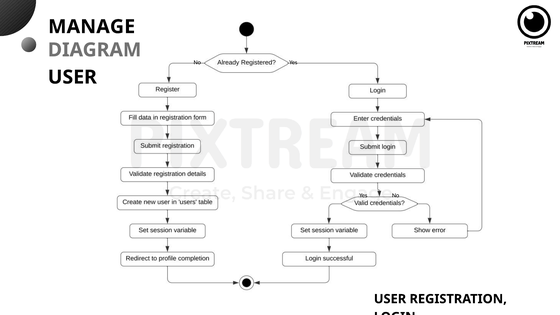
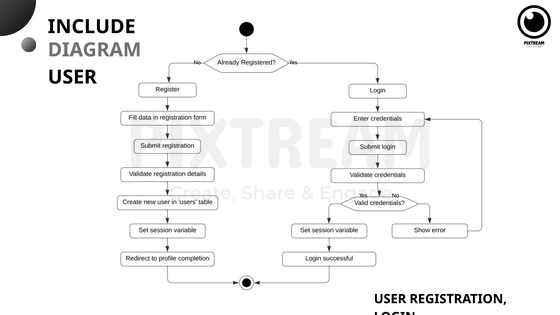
MANAGE: MANAGE -> INCLUDE (92, 27)
